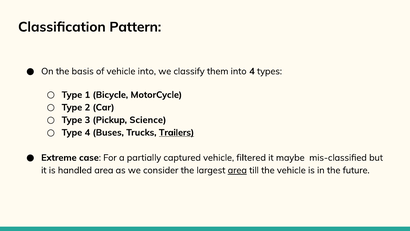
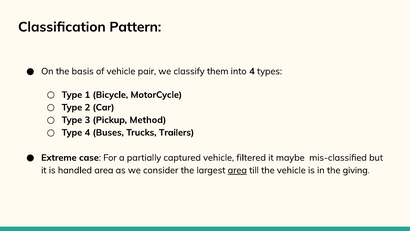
vehicle into: into -> pair (147, 71)
Science: Science -> Method (148, 120)
Trailers underline: present -> none (176, 132)
future: future -> giving (356, 170)
